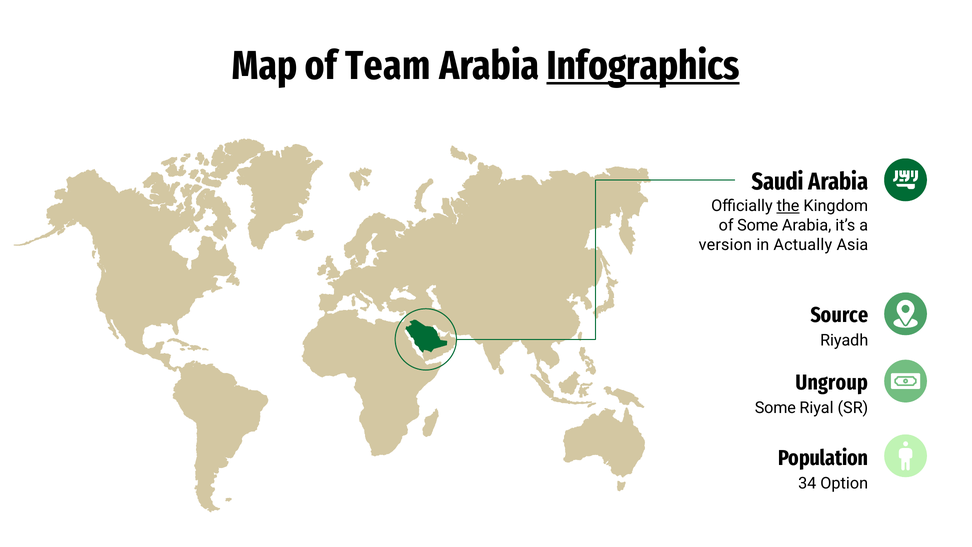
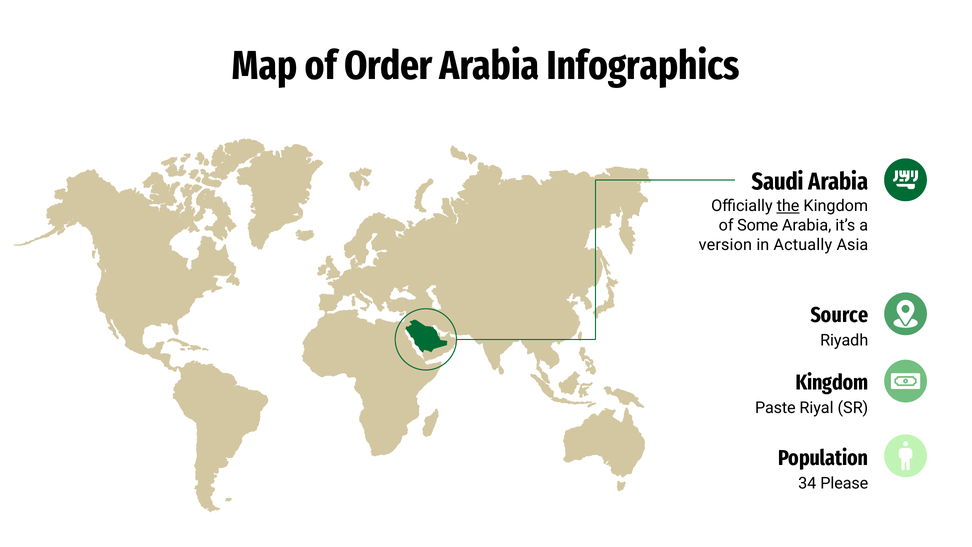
Team: Team -> Order (388, 66)
Infographics underline: present -> none (643, 66)
Ungroup: Ungroup -> Kingdom (832, 382)
Some: Some -> Paste (775, 408)
Option: Option -> Please (844, 483)
